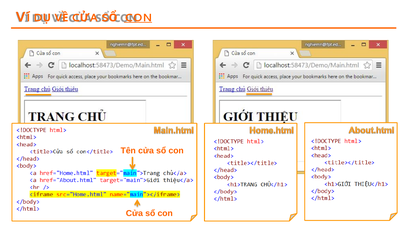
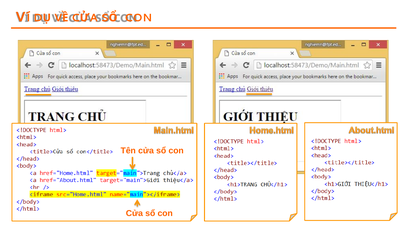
CON underline: present -> none (138, 18)
